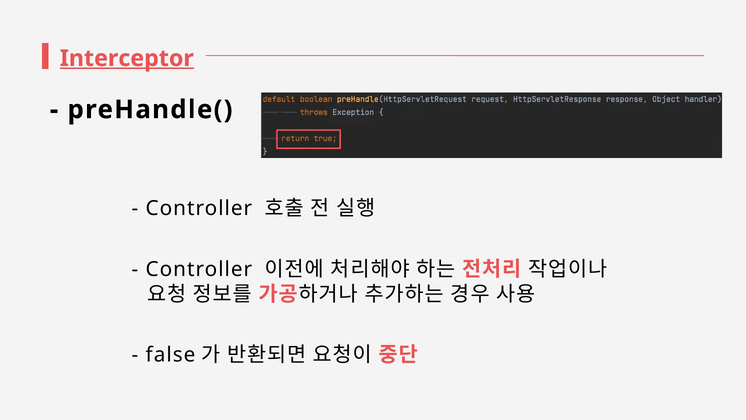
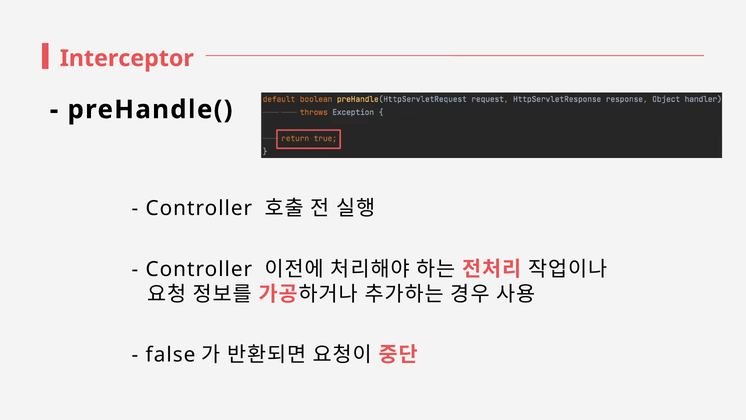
Interceptor underline: present -> none (127, 58)
